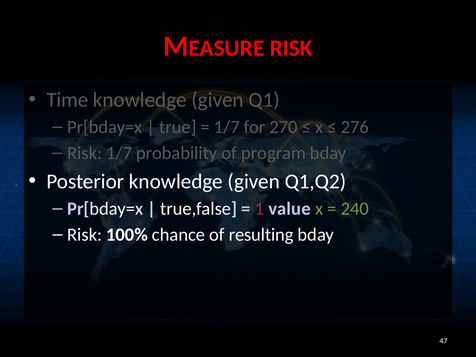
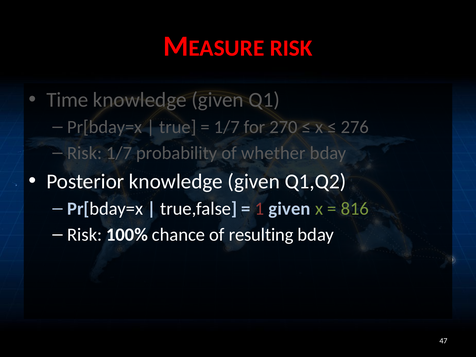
program: program -> whether (273, 153)
1 value: value -> given (290, 209)
240: 240 -> 816 (355, 209)
